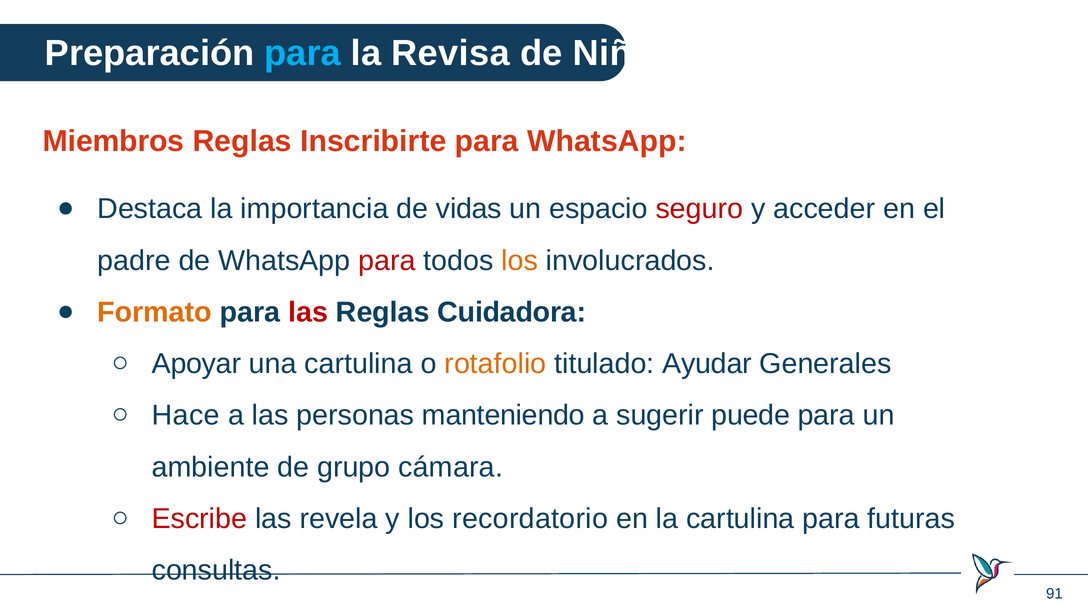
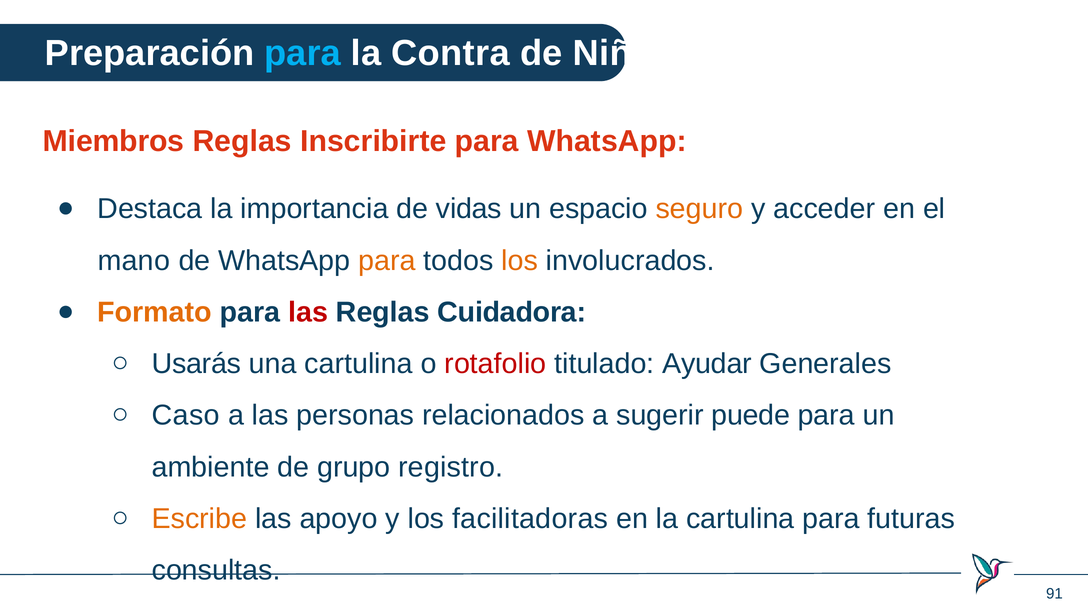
Revisa: Revisa -> Contra (451, 53)
seguro colour: red -> orange (699, 209)
padre: padre -> mano (134, 261)
para colour: red -> orange (387, 261)
Apoyar: Apoyar -> Usarás (196, 364)
rotafolio colour: orange -> red (495, 364)
Hace: Hace -> Caso (186, 416)
manteniendo: manteniendo -> relacionados (503, 416)
cámara: cámara -> registro (451, 467)
Escribe colour: red -> orange (199, 519)
revela: revela -> apoyo (339, 519)
recordatorio: recordatorio -> facilitadoras (530, 519)
